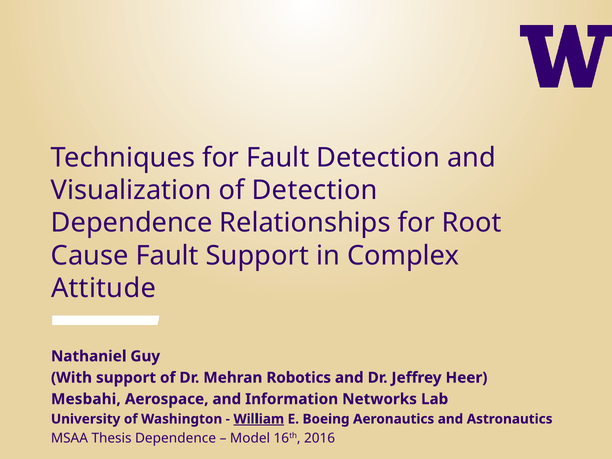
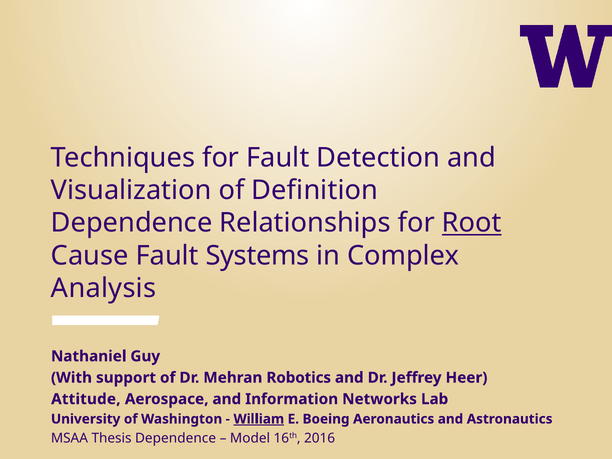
of Detection: Detection -> Definition (315, 190)
Root underline: none -> present (472, 223)
Fault Support: Support -> Systems (258, 256)
Attitude: Attitude -> Analysis (104, 288)
Mesbahi: Mesbahi -> Attitude (86, 399)
